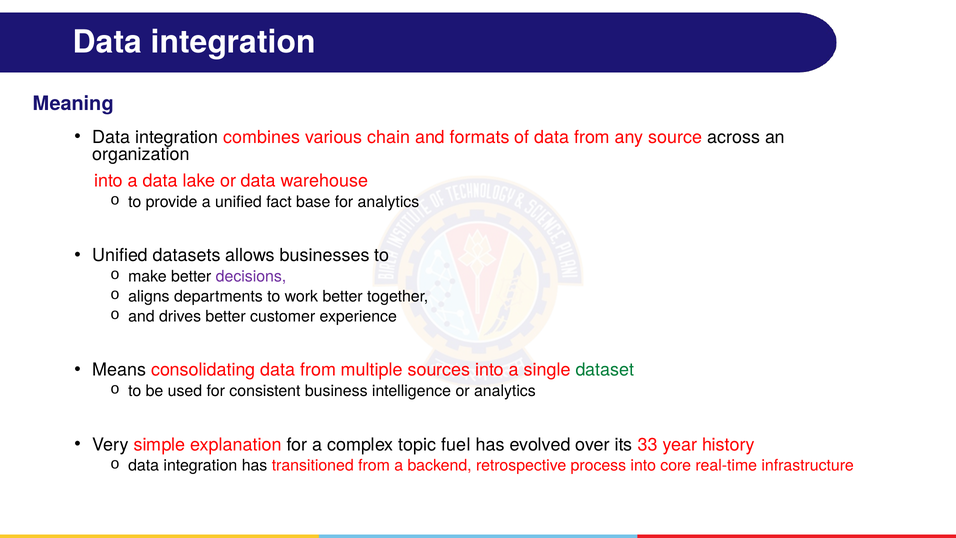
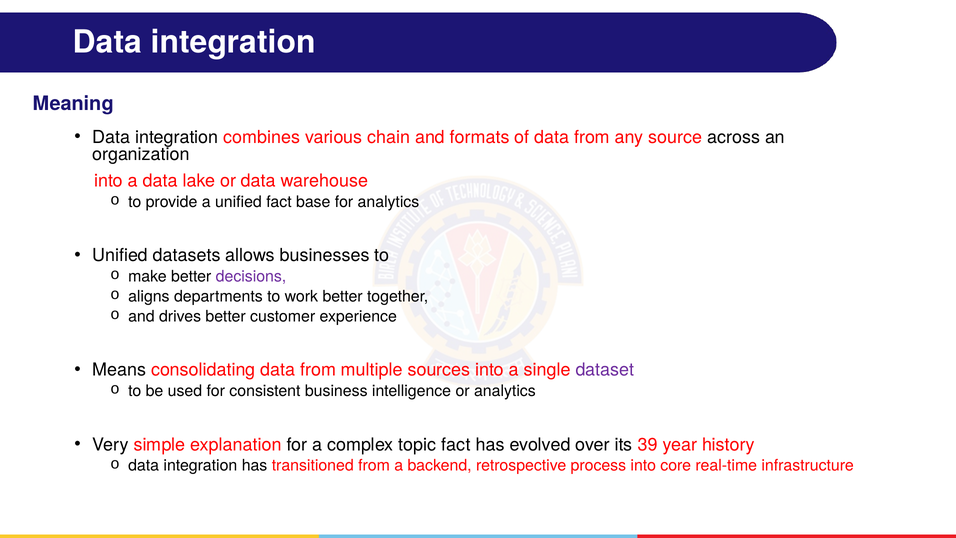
dataset colour: green -> purple (605, 370)
topic fuel: fuel -> fact (456, 444)
33: 33 -> 39 (648, 444)
